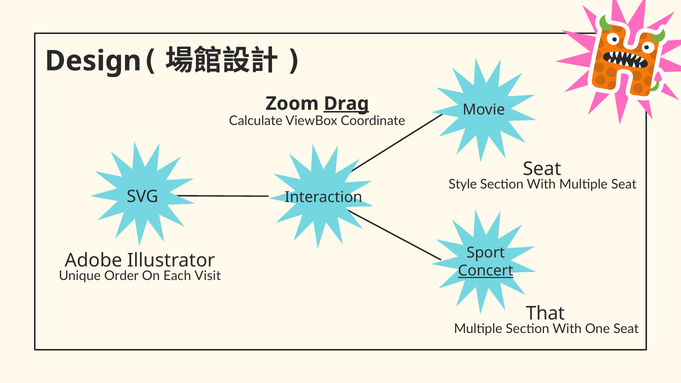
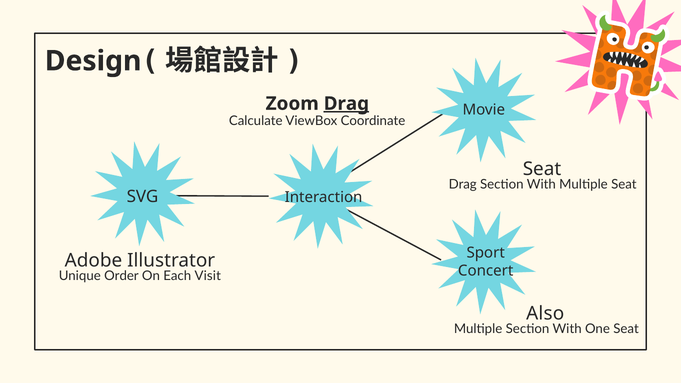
Style: Style -> Drag (463, 185)
Concert underline: present -> none (486, 271)
That: That -> Also (545, 314)
